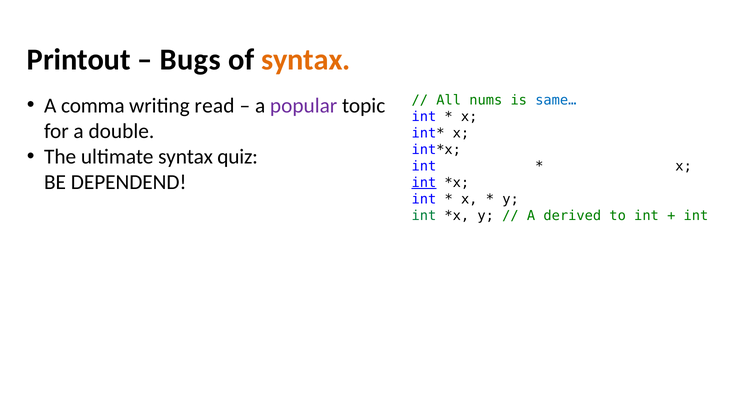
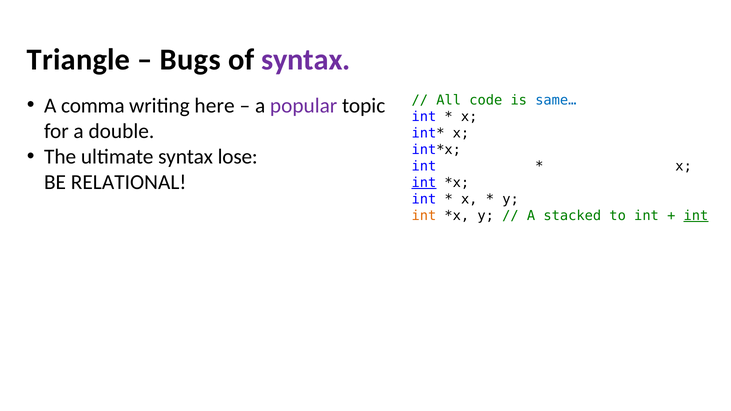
Printout: Printout -> Triangle (79, 60)
syntax colour: orange -> purple (306, 60)
read: read -> here (215, 106)
nums: nums -> code (486, 101)
quiz: quiz -> lose (238, 157)
DEPENDEND: DEPENDEND -> RELATIONAL (129, 182)
int colour: green -> orange (424, 216)
derived: derived -> stacked (572, 216)
int underline: none -> present (696, 216)
